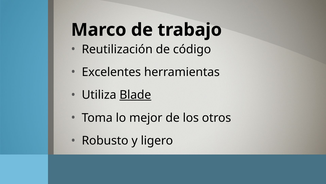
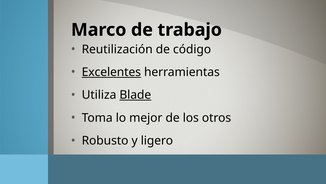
Excelentes underline: none -> present (111, 72)
